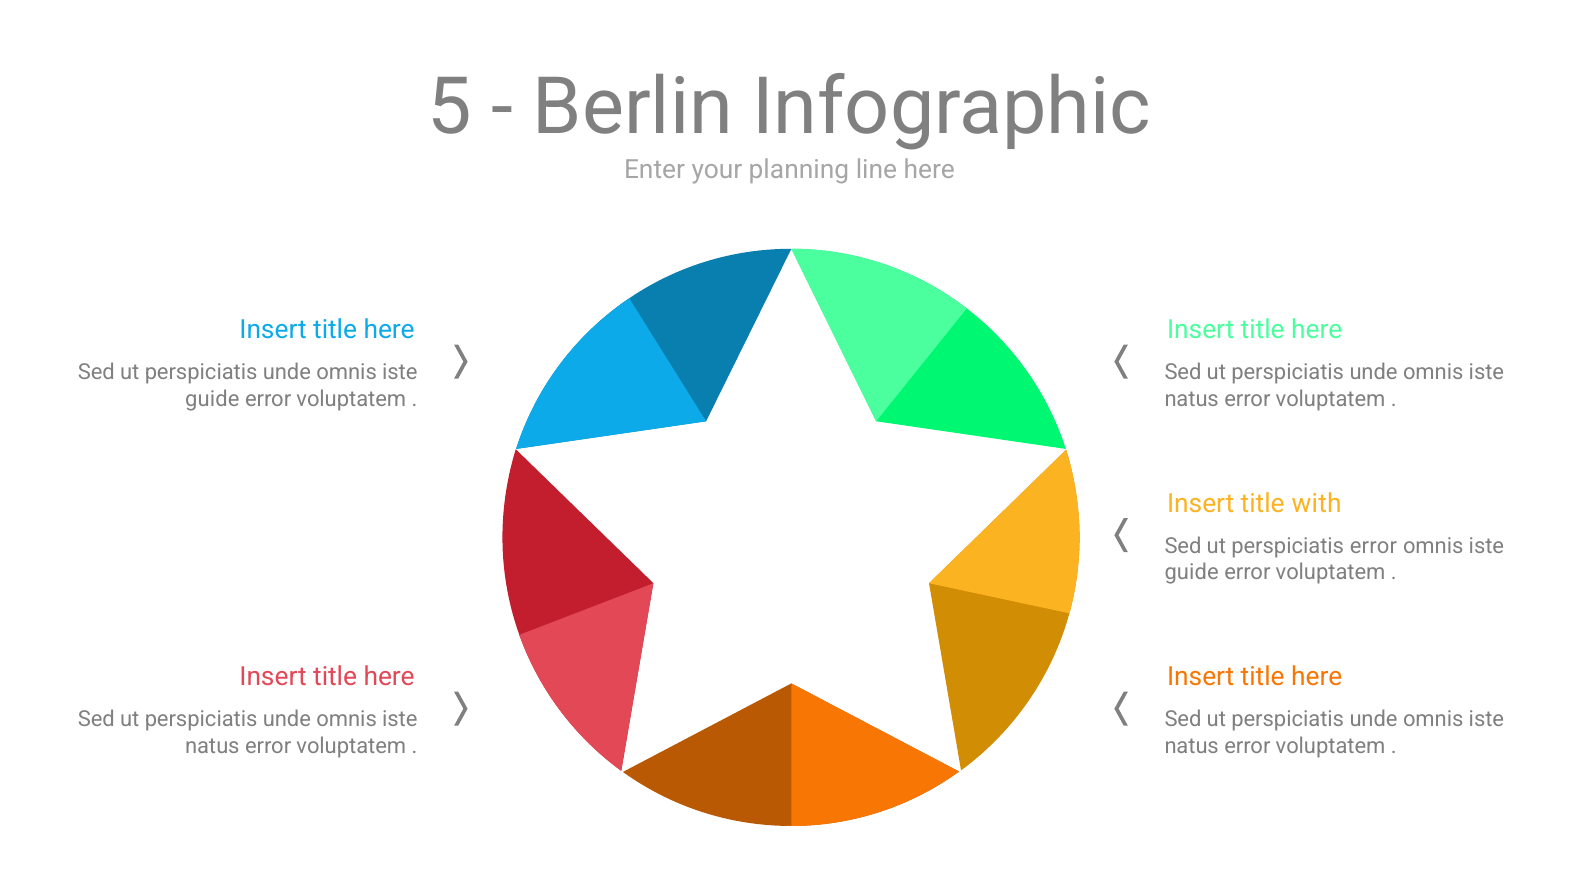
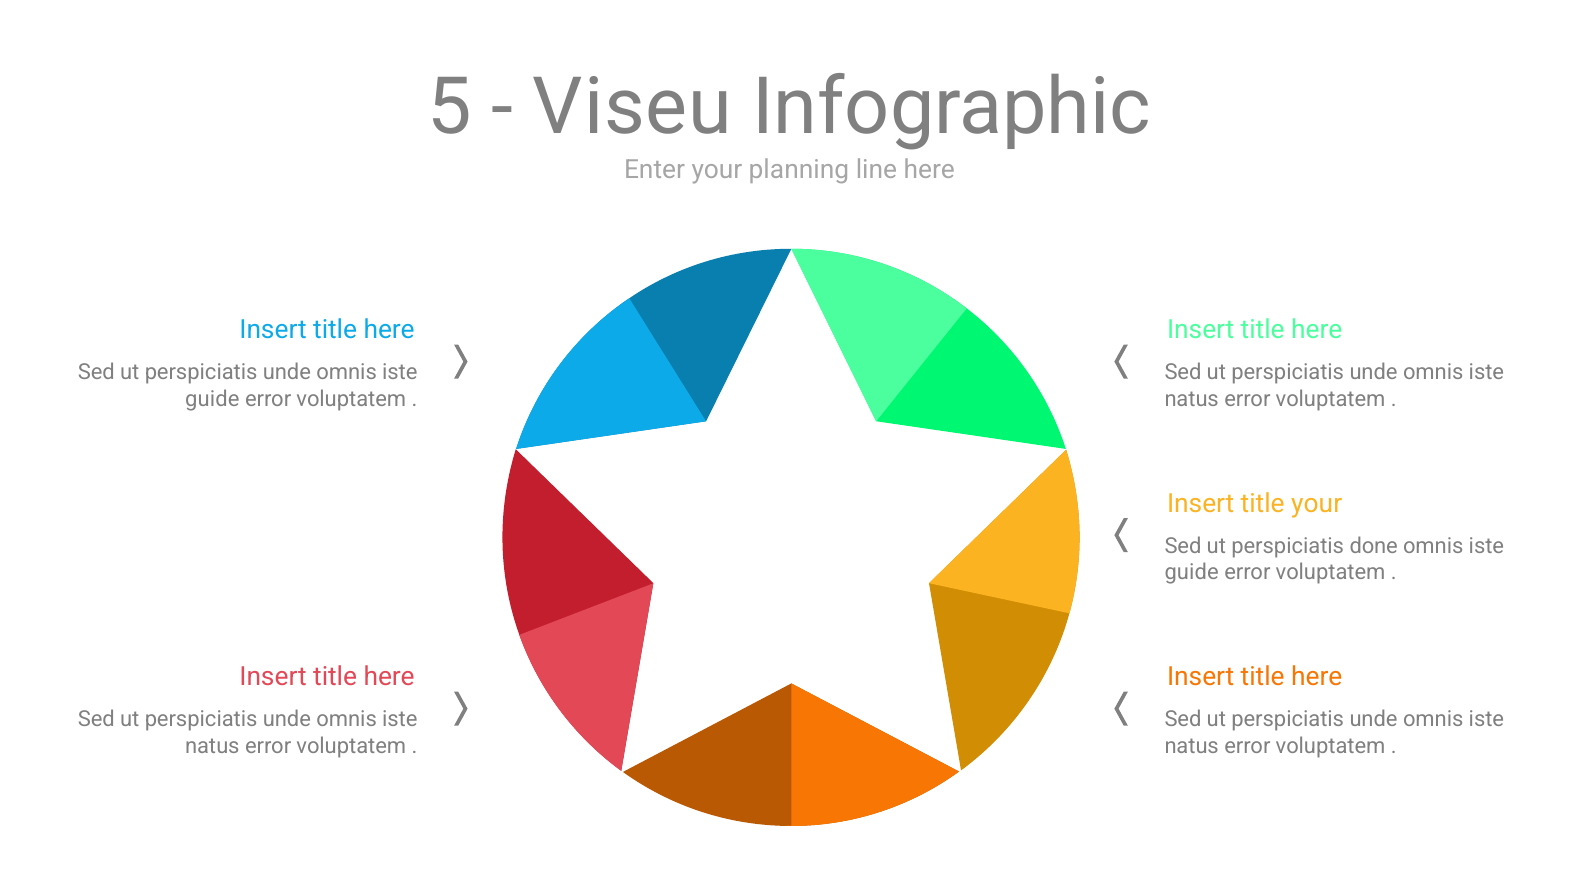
Berlin: Berlin -> Viseu (633, 107)
title with: with -> your (1317, 504)
perspiciatis error: error -> done (1374, 546)
